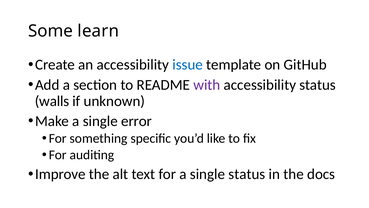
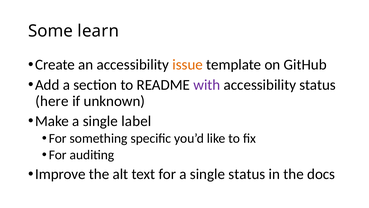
issue colour: blue -> orange (188, 65)
walls: walls -> here (52, 101)
error: error -> label (136, 121)
